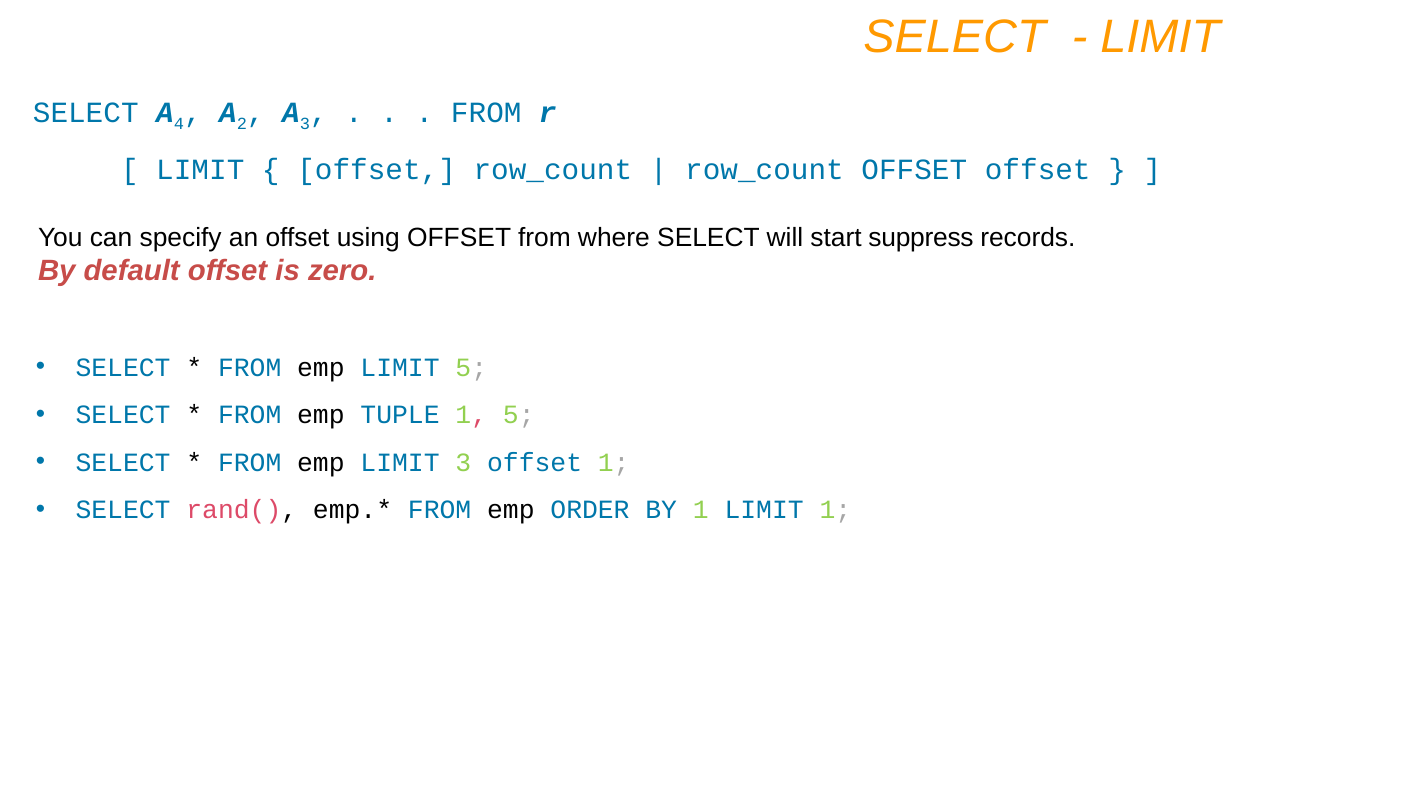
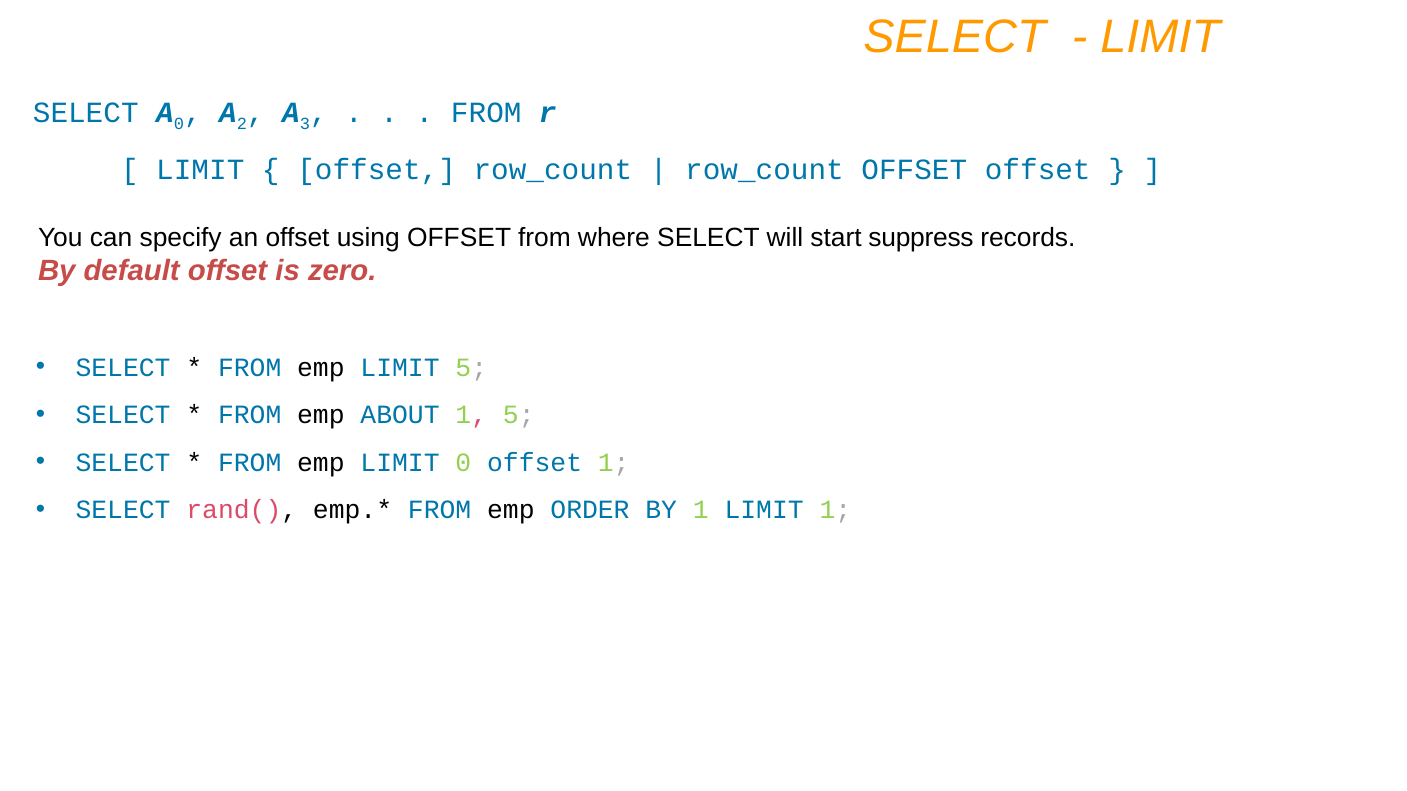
4: 4 -> 0 (179, 124)
TUPLE: TUPLE -> ABOUT (400, 415)
LIMIT 3: 3 -> 0 (463, 463)
